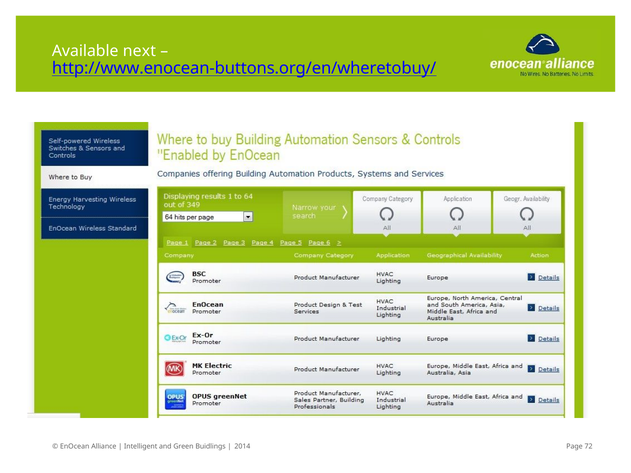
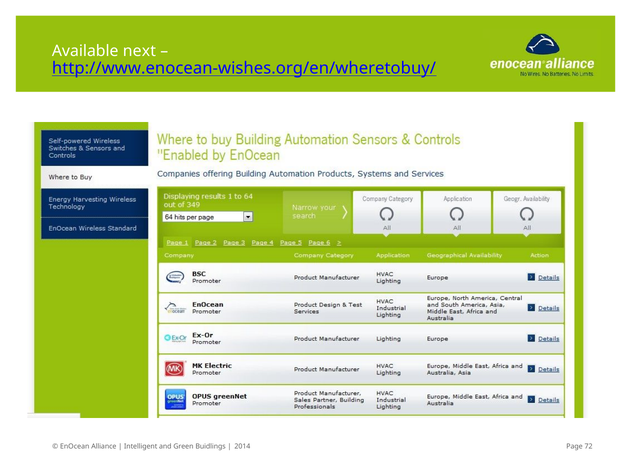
http://www.enocean-buttons.org/en/wheretobuy/: http://www.enocean-buttons.org/en/wheretobuy/ -> http://www.enocean-wishes.org/en/wheretobuy/ (244, 68)
